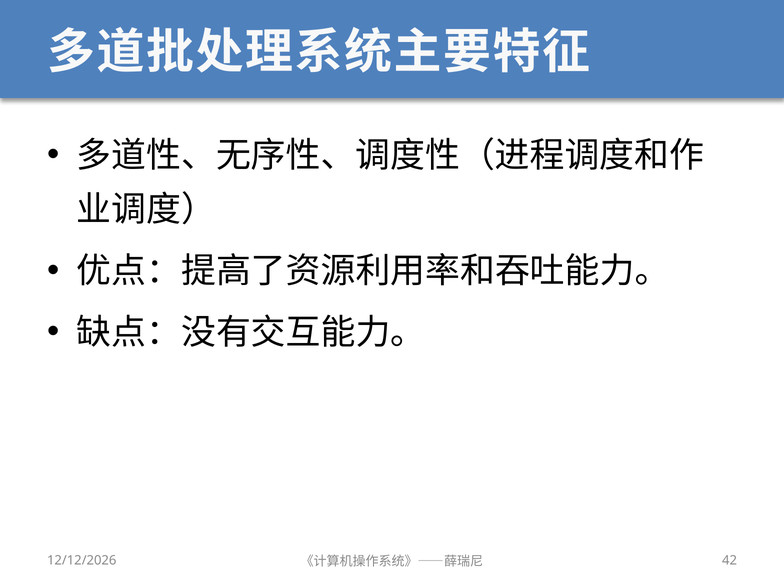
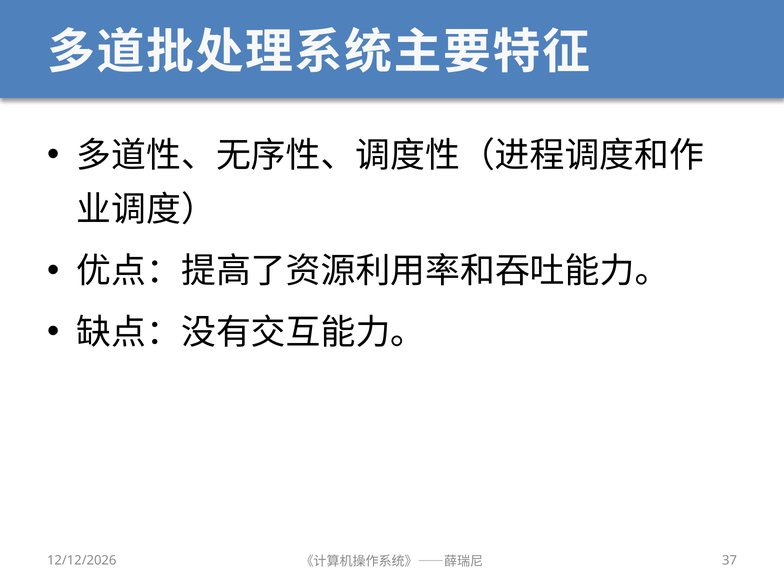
42: 42 -> 37 (730, 560)
